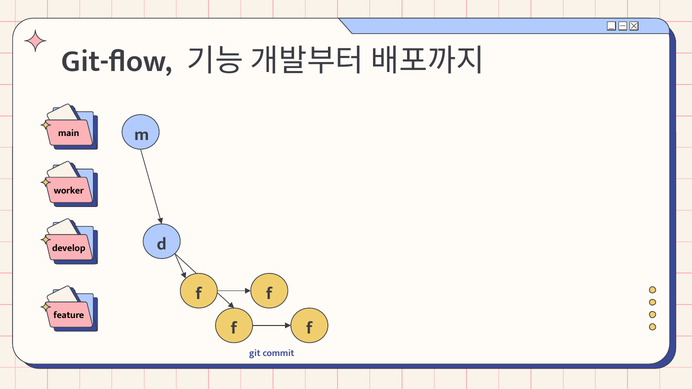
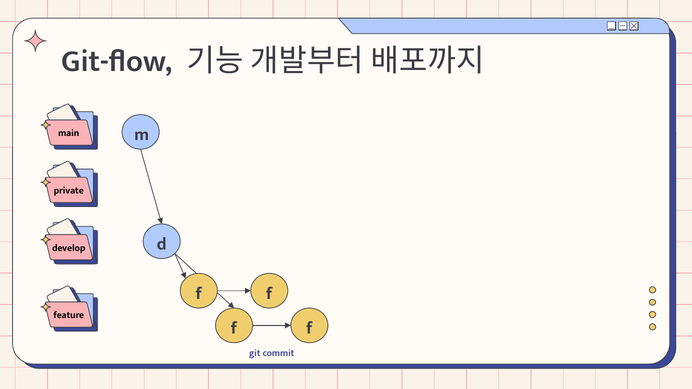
worker: worker -> private (69, 191)
